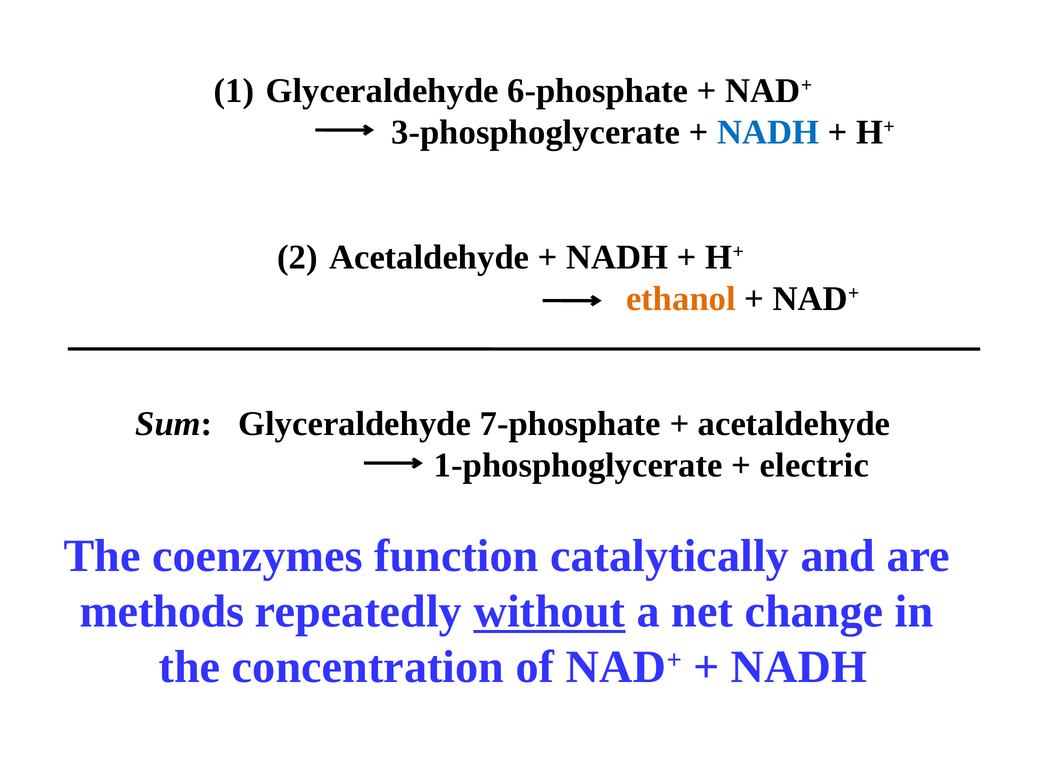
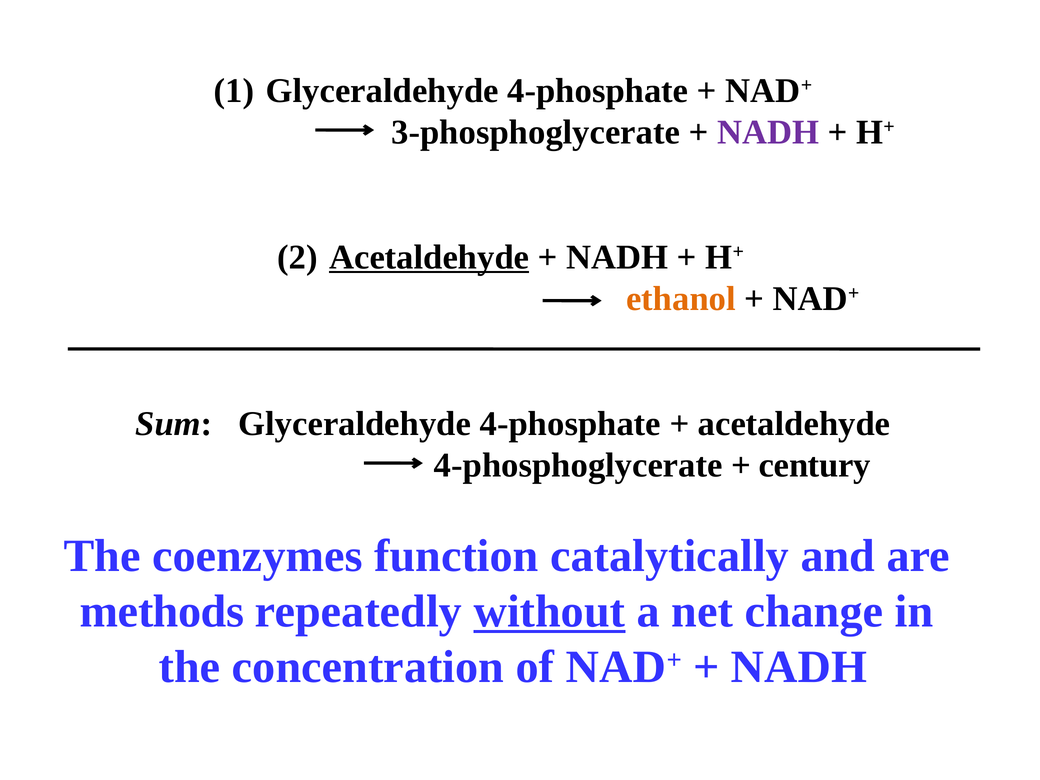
6-phosphate: 6-phosphate -> 4-phosphate (598, 91)
NADH colour: blue -> purple (768, 132)
Acetaldehyde underline: none -> present (429, 257)
Sum Glyceraldehyde 7-phosphate: 7-phosphate -> 4-phosphate (570, 424)
1-phosphoglycerate: 1-phosphoglycerate -> 4-phosphoglycerate (578, 465)
electric: electric -> century (815, 465)
